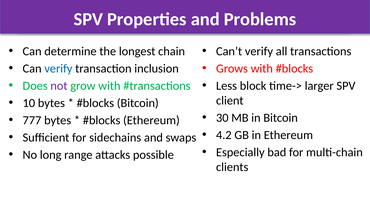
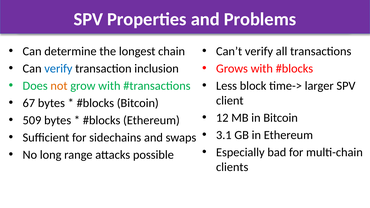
not colour: purple -> orange (59, 86)
10: 10 -> 67 (29, 103)
30: 30 -> 12 (222, 118)
777: 777 -> 509 (32, 120)
4.2: 4.2 -> 3.1 (224, 135)
